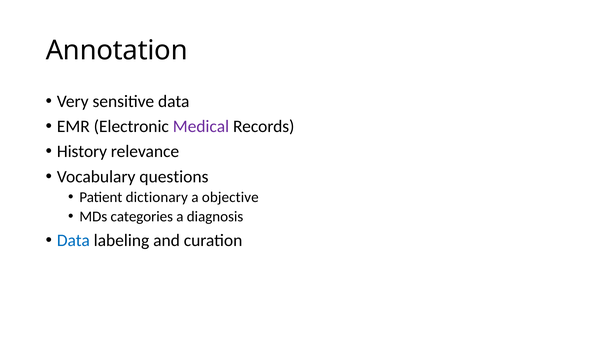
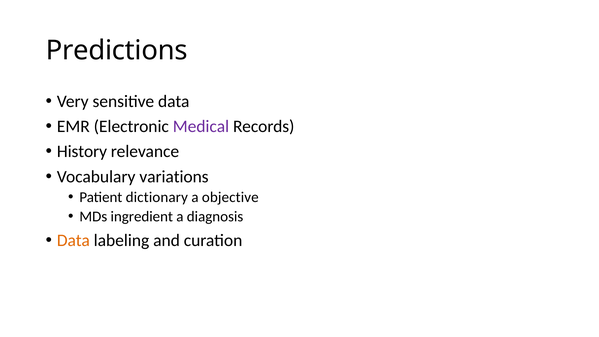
Annotation: Annotation -> Predictions (117, 50)
questions: questions -> variations (174, 177)
categories: categories -> ingredient (142, 217)
Data colour: blue -> orange (73, 240)
